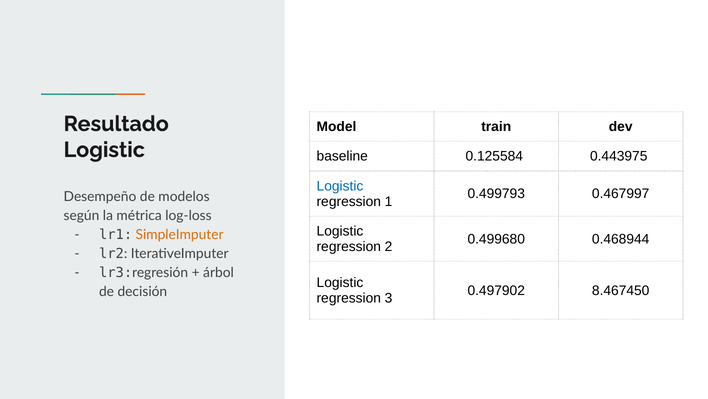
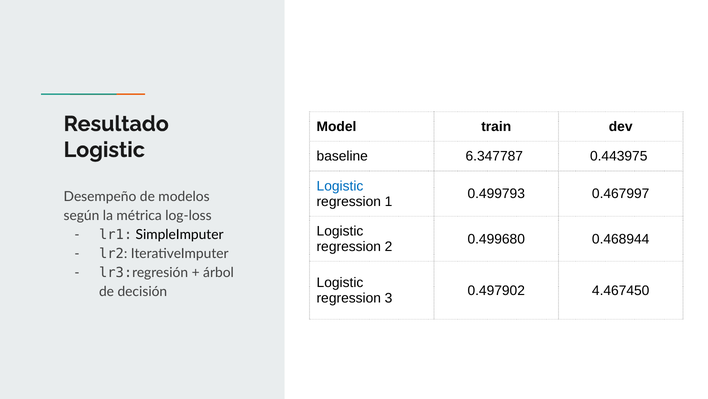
0.125584: 0.125584 -> 6.347787 (494, 156)
SimpleImputer colour: orange -> black (180, 234)
8.467450: 8.467450 -> 4.467450 (621, 290)
